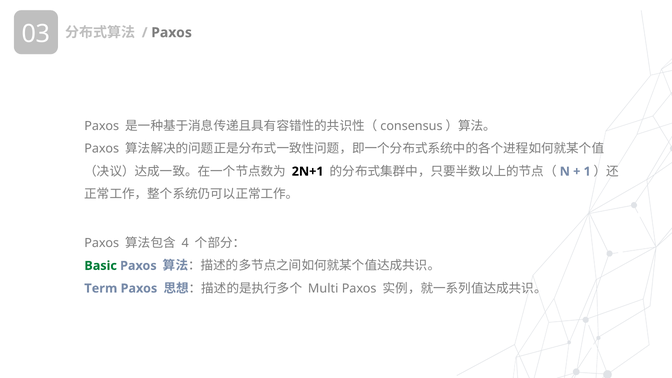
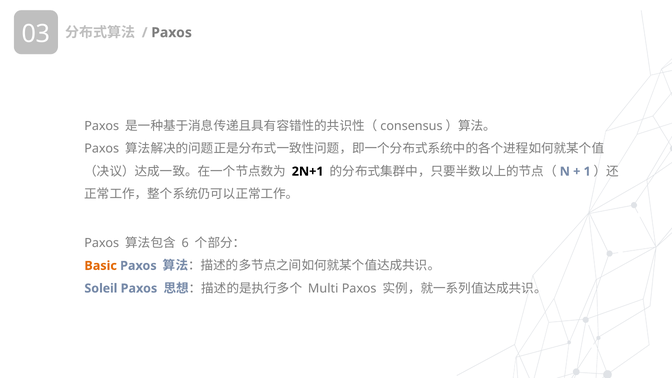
4: 4 -> 6 (185, 243)
Basic colour: green -> orange (101, 266)
Term: Term -> Soleil (101, 288)
